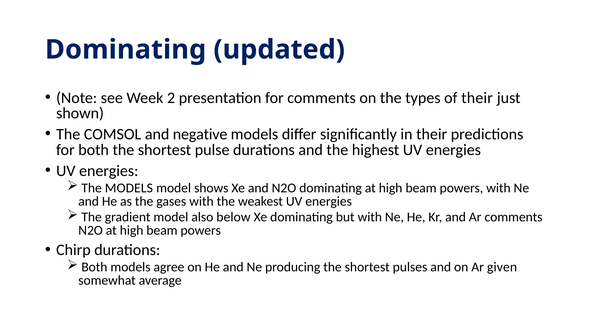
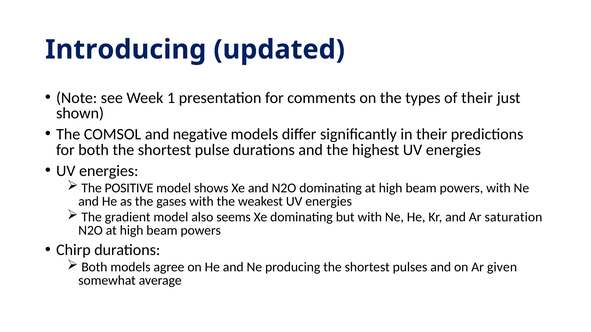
Dominating: Dominating -> Introducing (126, 50)
2: 2 -> 1 (171, 98)
The MODELS: MODELS -> POSITIVE (129, 188)
below: below -> seems (234, 217)
Ar comments: comments -> saturation (513, 217)
